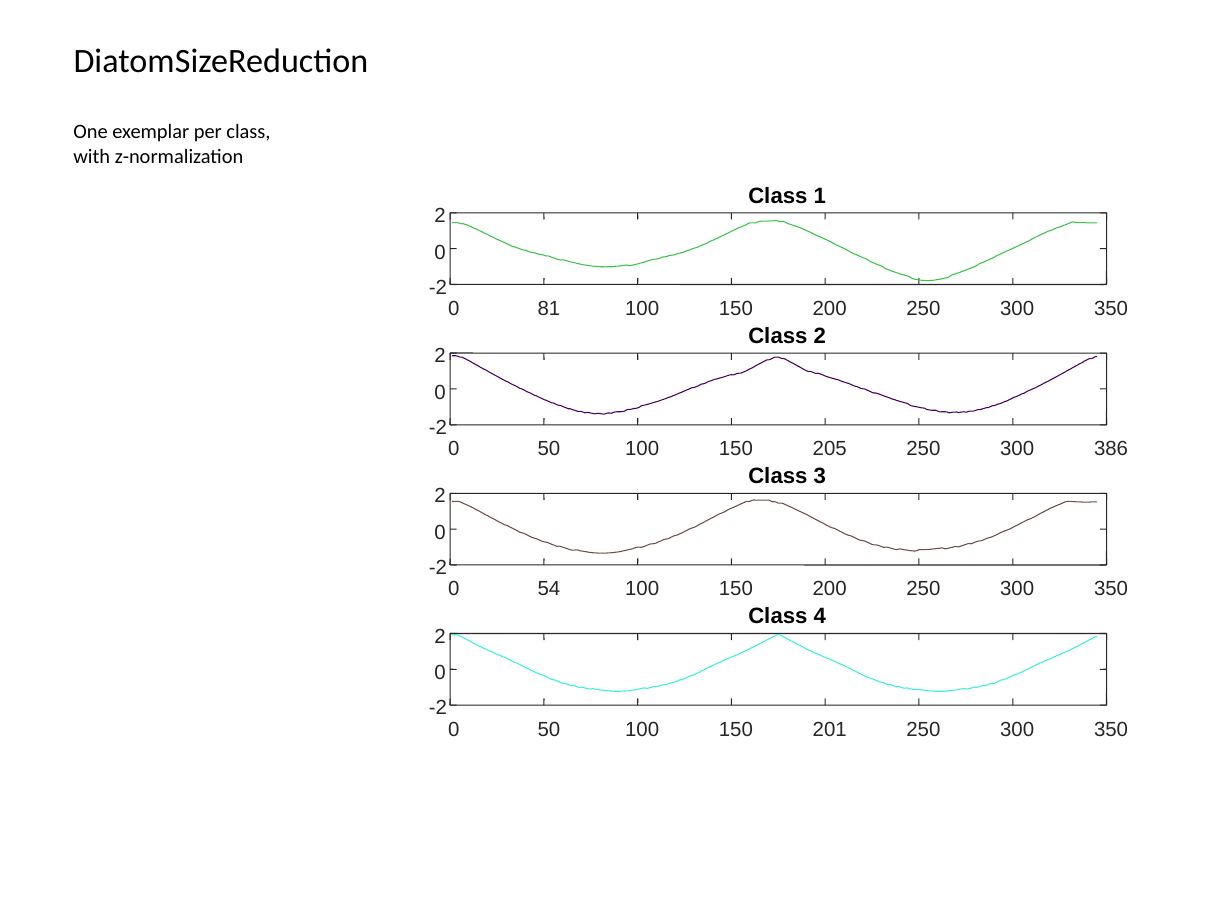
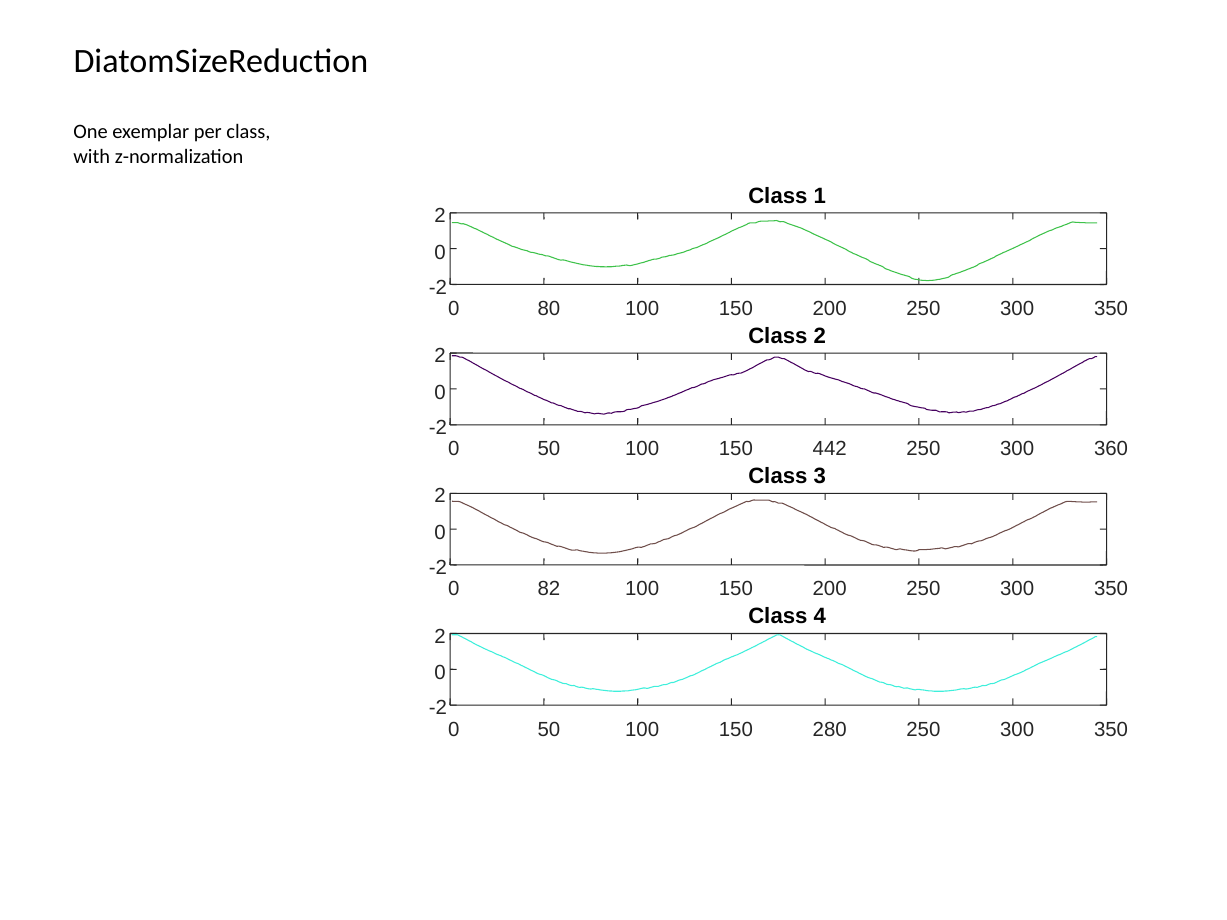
81: 81 -> 80 (549, 309)
205: 205 -> 442 (830, 449)
386: 386 -> 360 (1111, 449)
54: 54 -> 82 (549, 589)
201: 201 -> 280 (830, 730)
